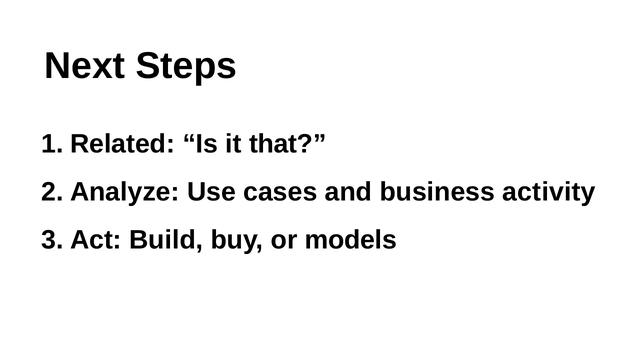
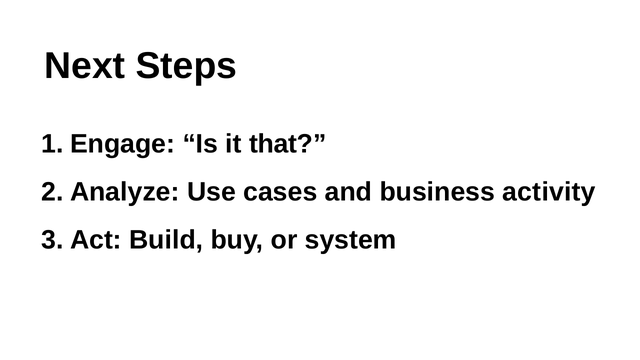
Related: Related -> Engage (123, 144)
models: models -> system (351, 240)
